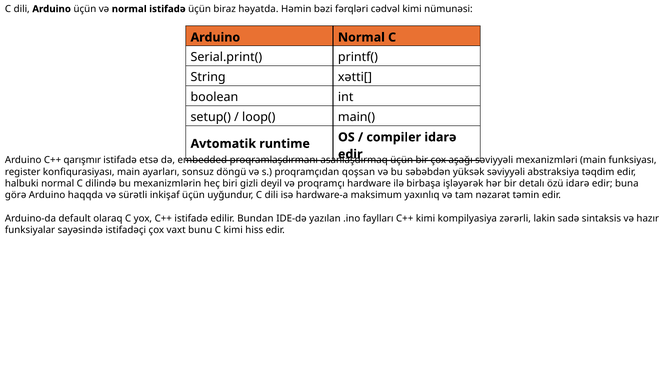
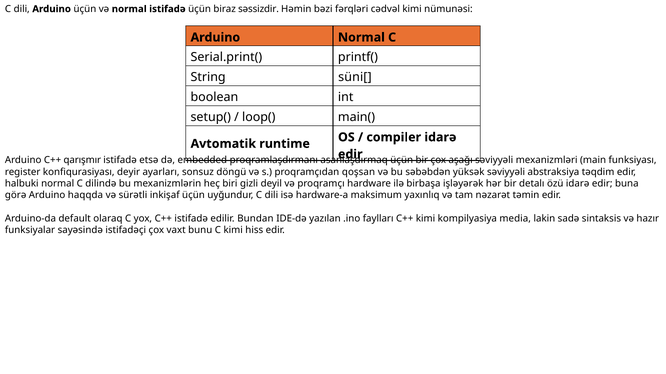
həyatda: həyatda -> səssizdir (259, 9)
xətti[: xətti[ -> süni[ (355, 77)
konfiqurasiyası main: main -> deyir (129, 172)
zərərli: zərərli -> media (515, 219)
